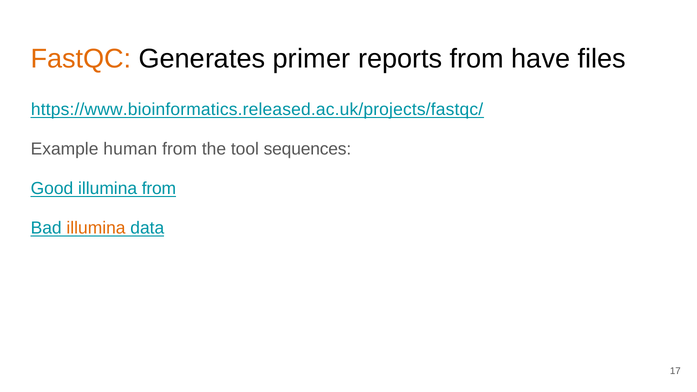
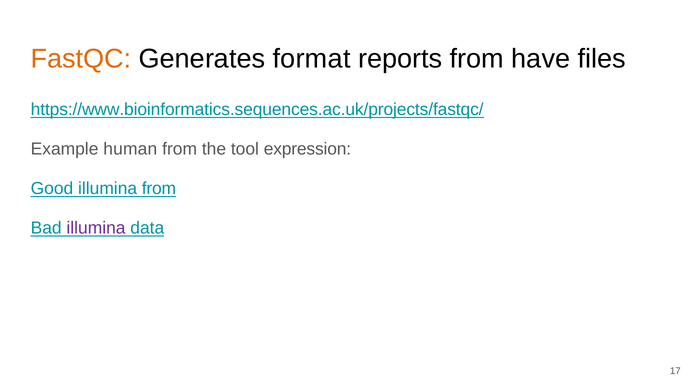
primer: primer -> format (312, 59)
https://www.bioinformatics.released.ac.uk/projects/fastqc/: https://www.bioinformatics.released.ac.uk/projects/fastqc/ -> https://www.bioinformatics.sequences.ac.uk/projects/fastqc/ (257, 110)
sequences: sequences -> expression (307, 149)
illumina colour: orange -> purple (96, 228)
